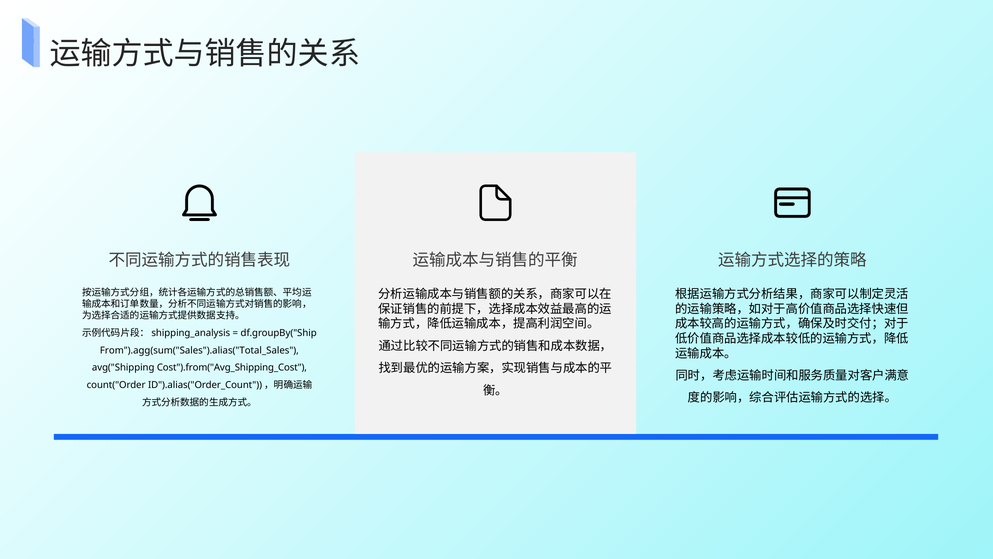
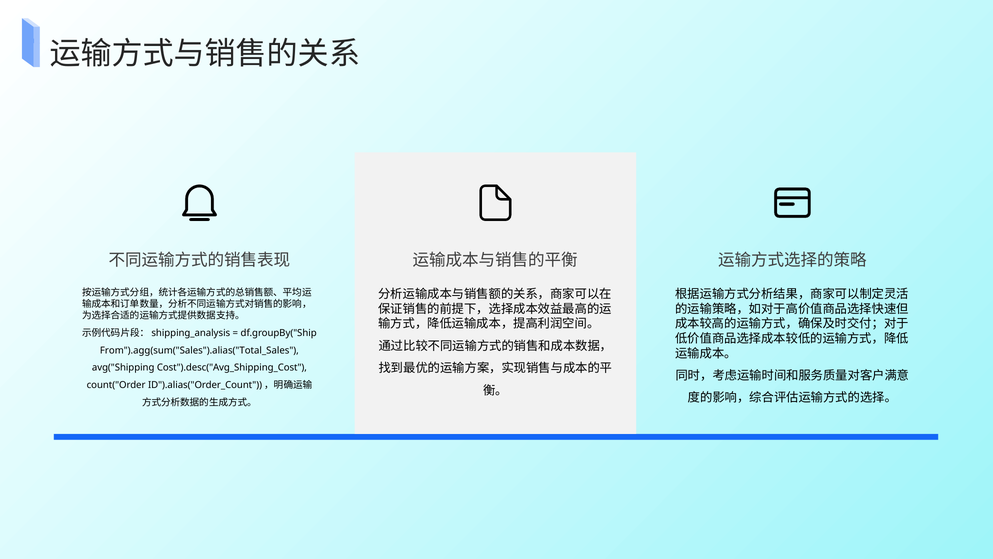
Cost").from("Avg_Shipping_Cost: Cost").from("Avg_Shipping_Cost -> Cost").desc("Avg_Shipping_Cost (232, 367)
